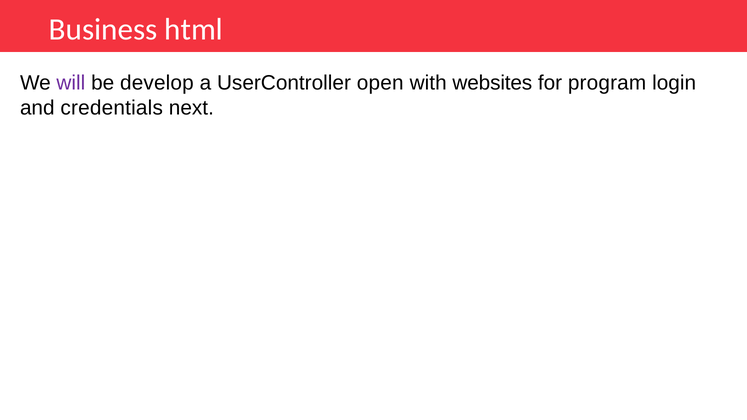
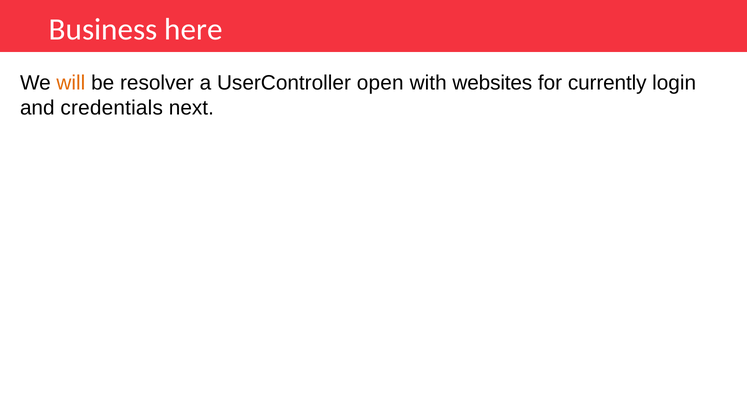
html: html -> here (194, 29)
will colour: purple -> orange (71, 83)
develop: develop -> resolver (157, 83)
program: program -> currently (607, 83)
